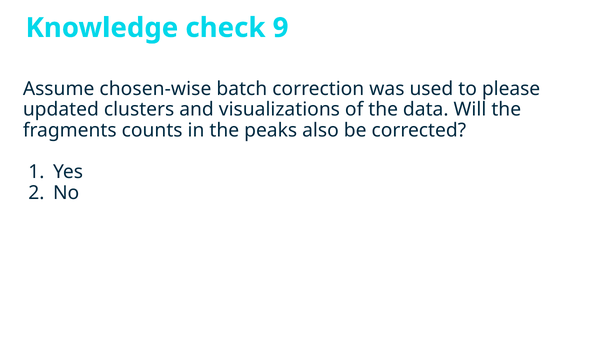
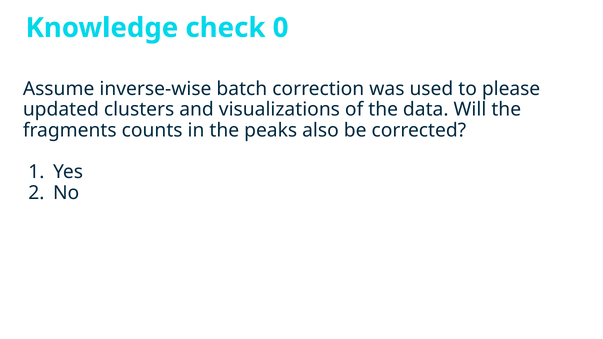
9: 9 -> 0 (281, 28)
chosen-wise: chosen-wise -> inverse-wise (155, 89)
